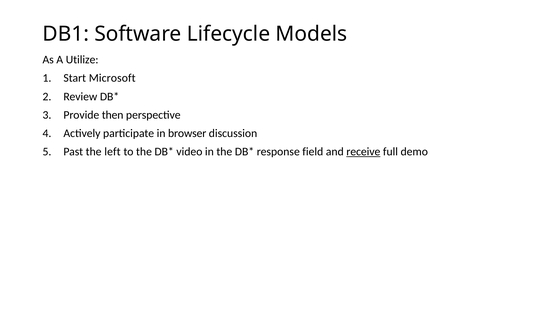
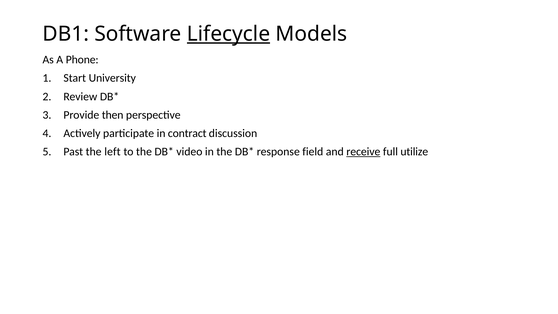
Lifecycle underline: none -> present (229, 34)
Utilize: Utilize -> Phone (82, 60)
Microsoft: Microsoft -> University (112, 78)
browser: browser -> contract (187, 133)
demo: demo -> utilize (414, 152)
